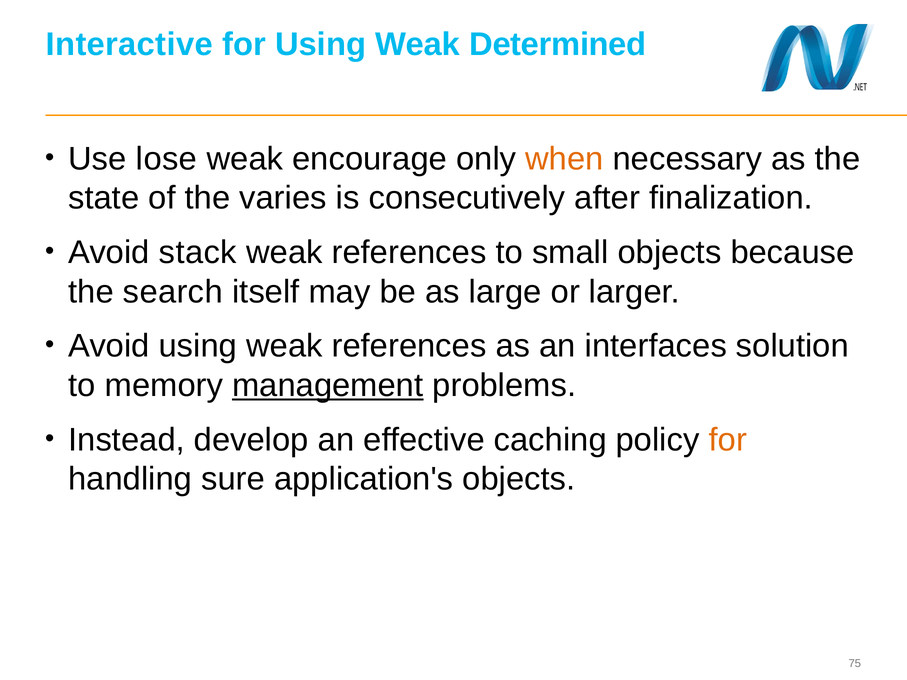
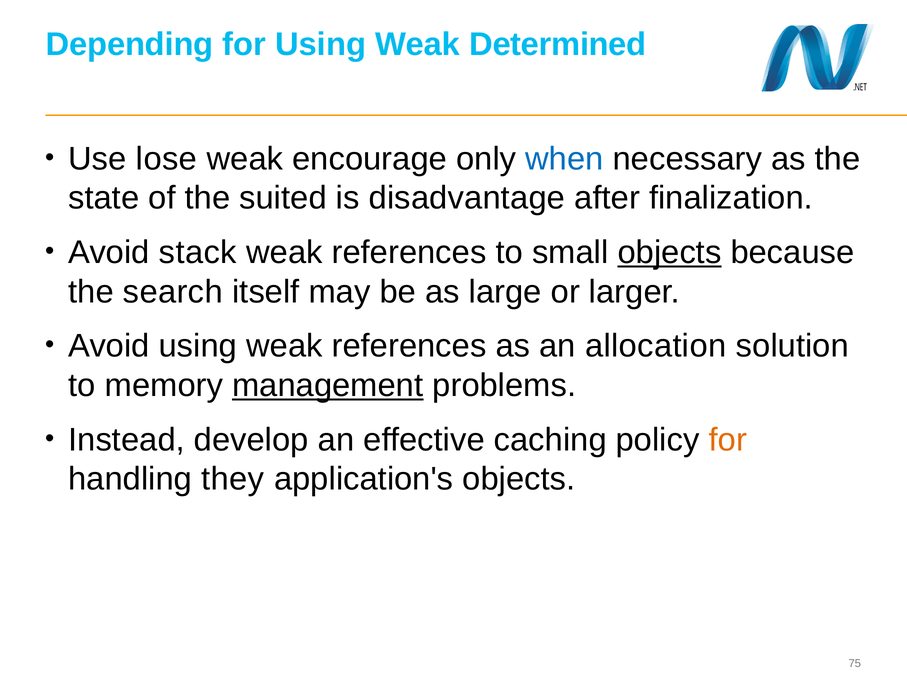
Interactive: Interactive -> Depending (130, 45)
when colour: orange -> blue (564, 159)
varies: varies -> suited (283, 198)
consecutively: consecutively -> disadvantage (467, 198)
objects underline: none -> present (670, 253)
interfaces: interfaces -> allocation (656, 346)
sure: sure -> they (233, 479)
